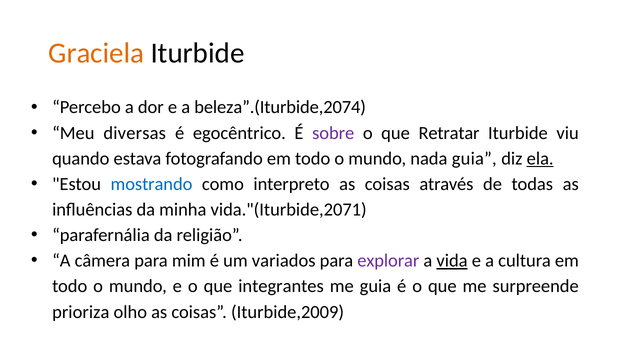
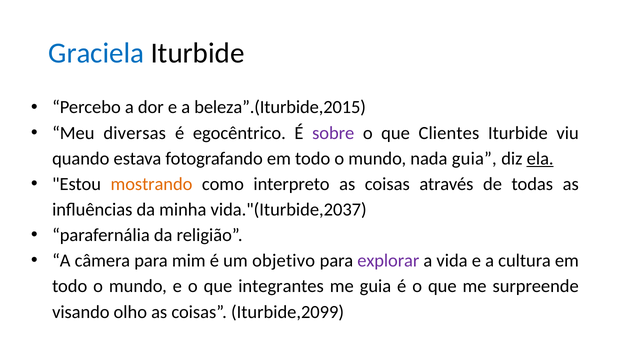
Graciela colour: orange -> blue (96, 53)
beleza”.(Iturbide,2074: beleza”.(Iturbide,2074 -> beleza”.(Iturbide,2015 (280, 107)
Retratar: Retratar -> Clientes (449, 133)
mostrando colour: blue -> orange (152, 184)
vida."(Iturbide,2071: vida."(Iturbide,2071 -> vida."(Iturbide,2037 (289, 210)
variados: variados -> objetivo (284, 261)
vida underline: present -> none (452, 261)
prioriza: prioriza -> visando (81, 312)
Iturbide,2009: Iturbide,2009 -> Iturbide,2099 (288, 312)
